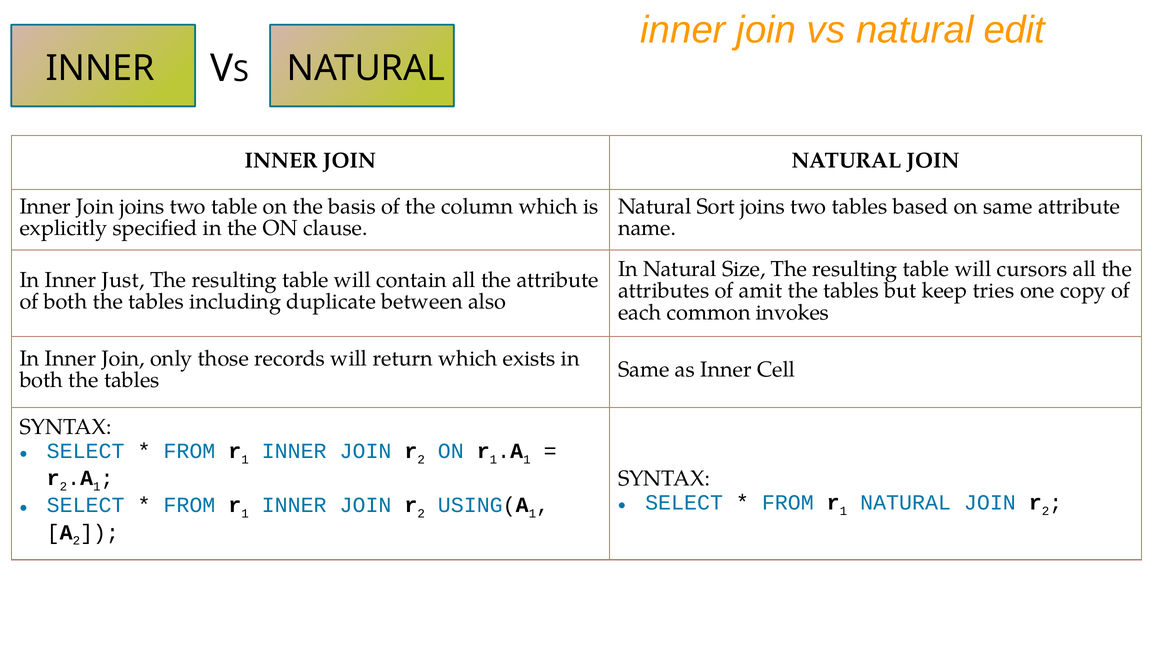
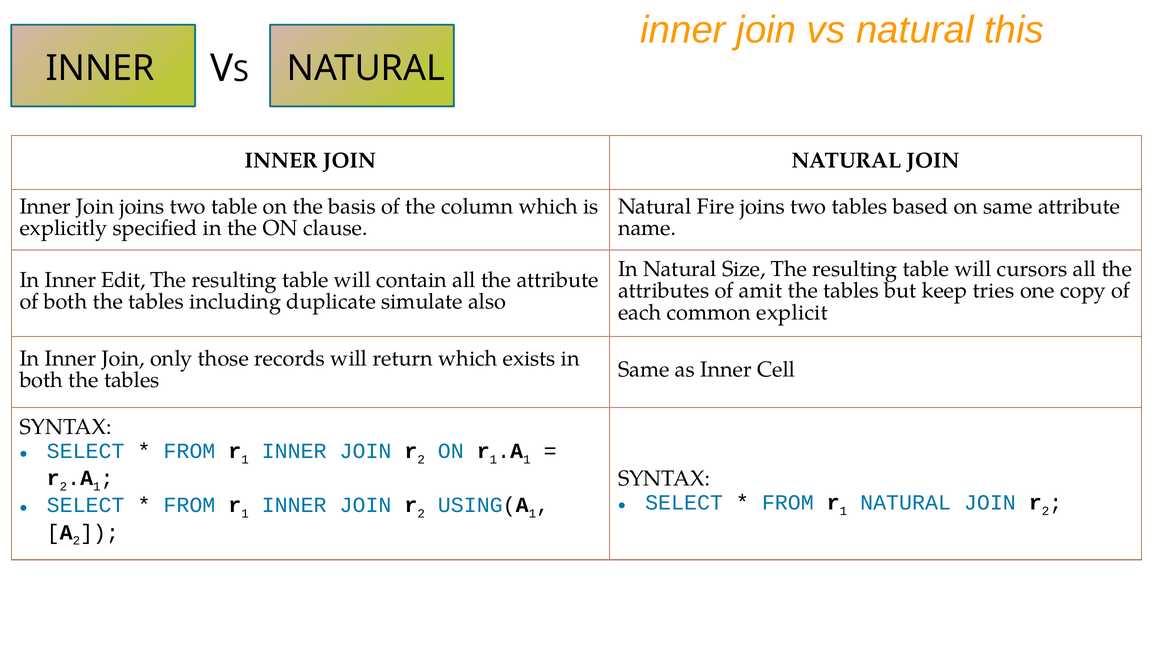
edit: edit -> this (1014, 30)
Sort: Sort -> Fire (716, 206)
Just: Just -> Edit (123, 280)
between: between -> simulate (422, 301)
invokes: invokes -> explicit (792, 312)
